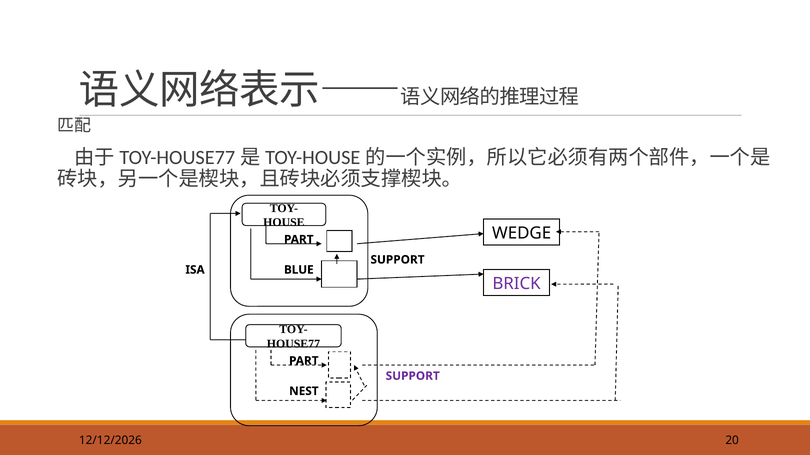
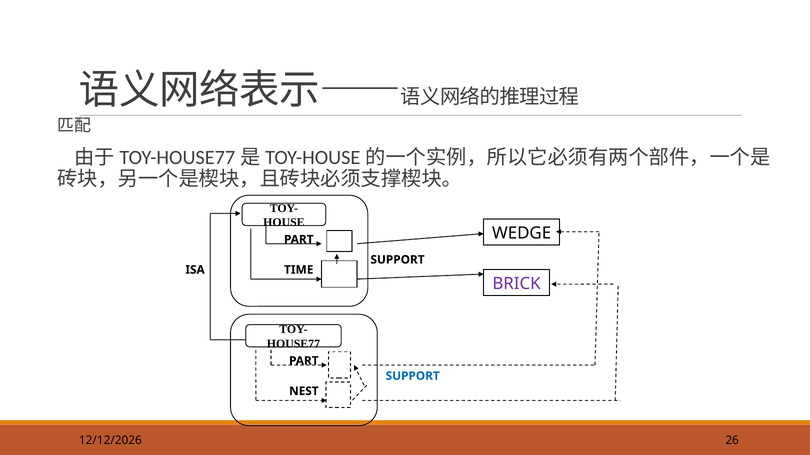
BLUE: BLUE -> TIME (299, 270)
SUPPORT colour: purple -> blue (413, 376)
20: 20 -> 26 (732, 441)
